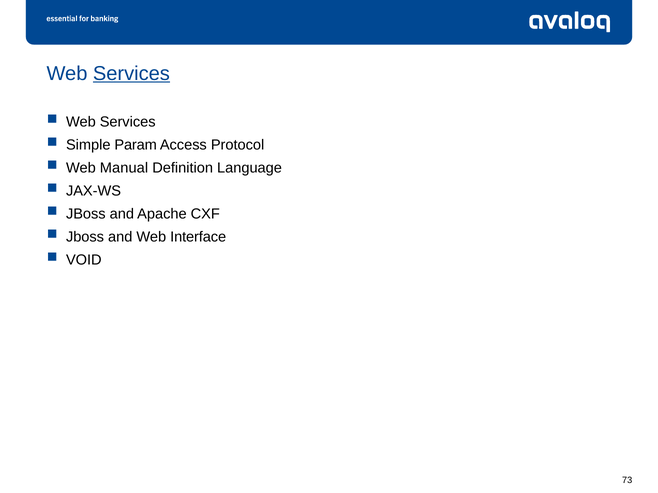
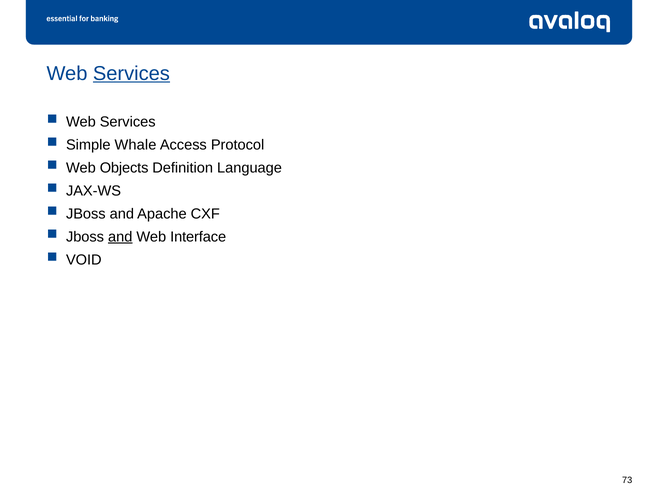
Param: Param -> Whale (135, 145)
Manual: Manual -> Objects (124, 168)
and underline: none -> present (120, 237)
